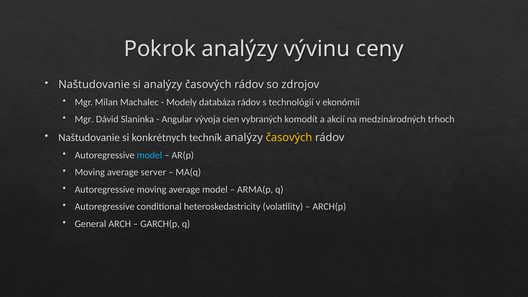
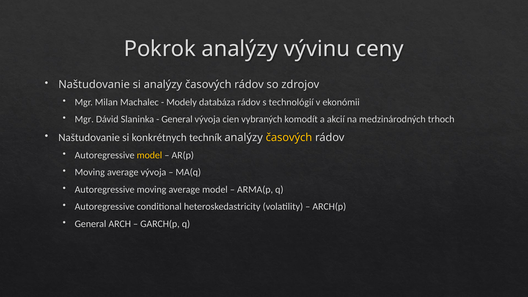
Angular: Angular -> General (177, 119)
model colour: light blue -> yellow (149, 155)
average server: server -> vývoja (153, 172)
